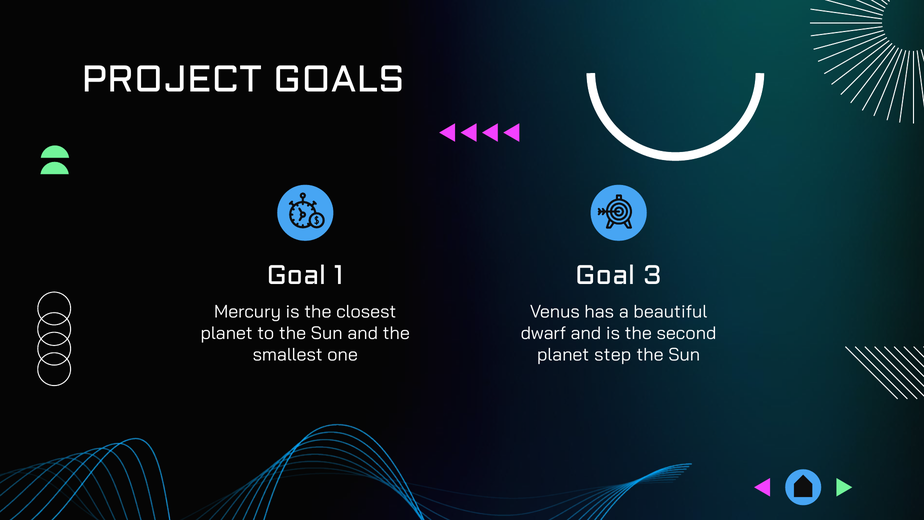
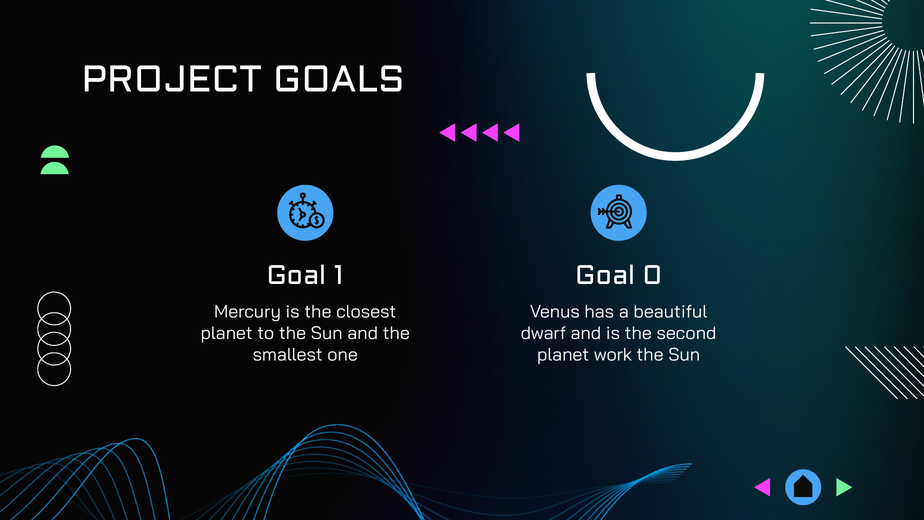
3: 3 -> 0 (653, 275)
step: step -> work (613, 355)
